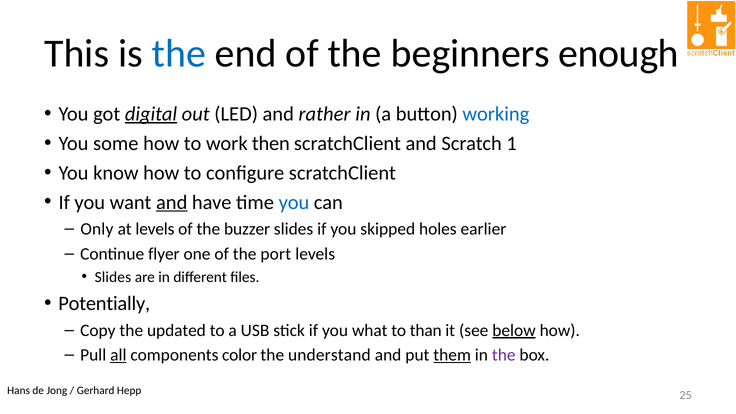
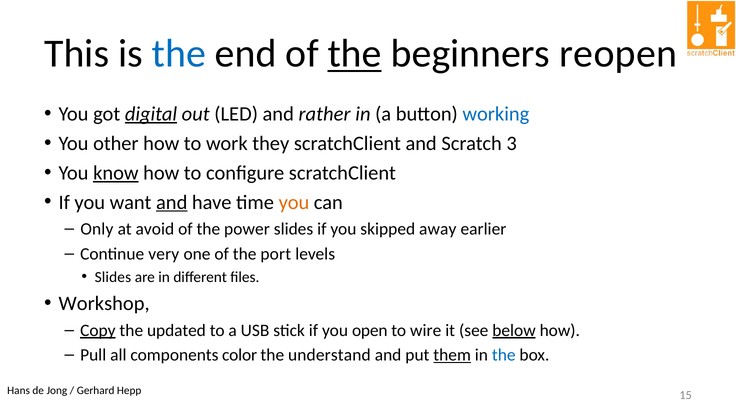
the underline: none -> present (355, 54)
enough: enough -> reopen (618, 54)
some: some -> other (116, 143)
then: then -> they (271, 143)
1: 1 -> 3 (512, 143)
know underline: none -> present (116, 173)
you colour: blue -> orange (294, 202)
at levels: levels -> avoid (155, 229)
buzzer: buzzer -> power (247, 229)
holes: holes -> away (438, 229)
flyer: flyer -> very (164, 254)
Potentially: Potentially -> Workshop (104, 304)
Copy underline: none -> present (98, 330)
what: what -> open (370, 330)
than: than -> wire (426, 330)
all underline: present -> none (118, 355)
the colour: purple -> blue (504, 355)
25: 25 -> 15 (686, 395)
